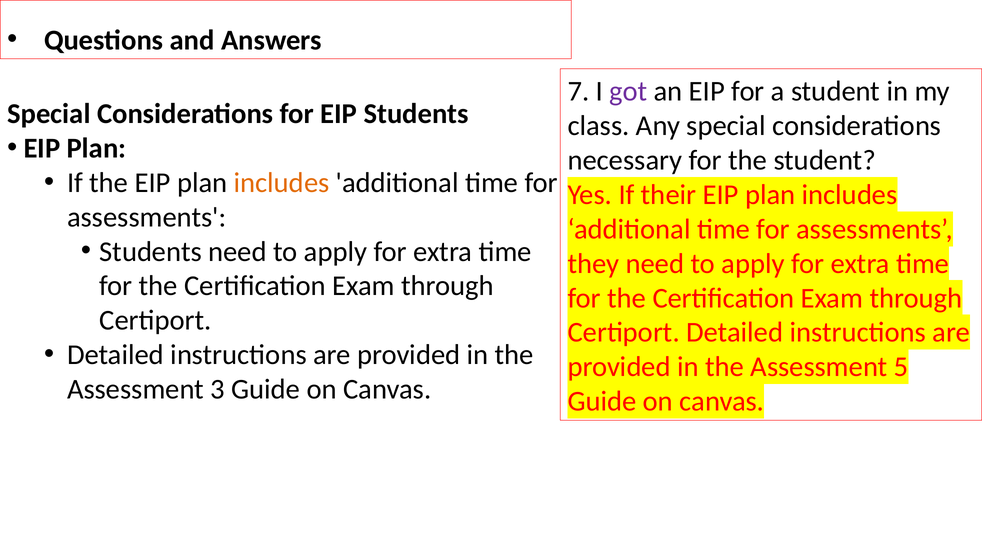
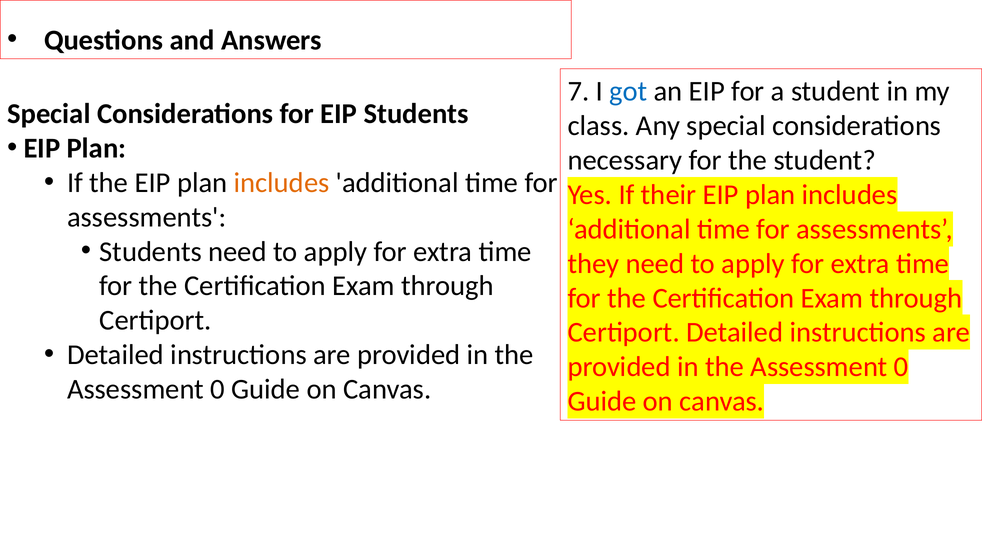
got colour: purple -> blue (628, 91)
5: 5 -> 0 (901, 367)
3: 3 -> 0 (218, 389)
